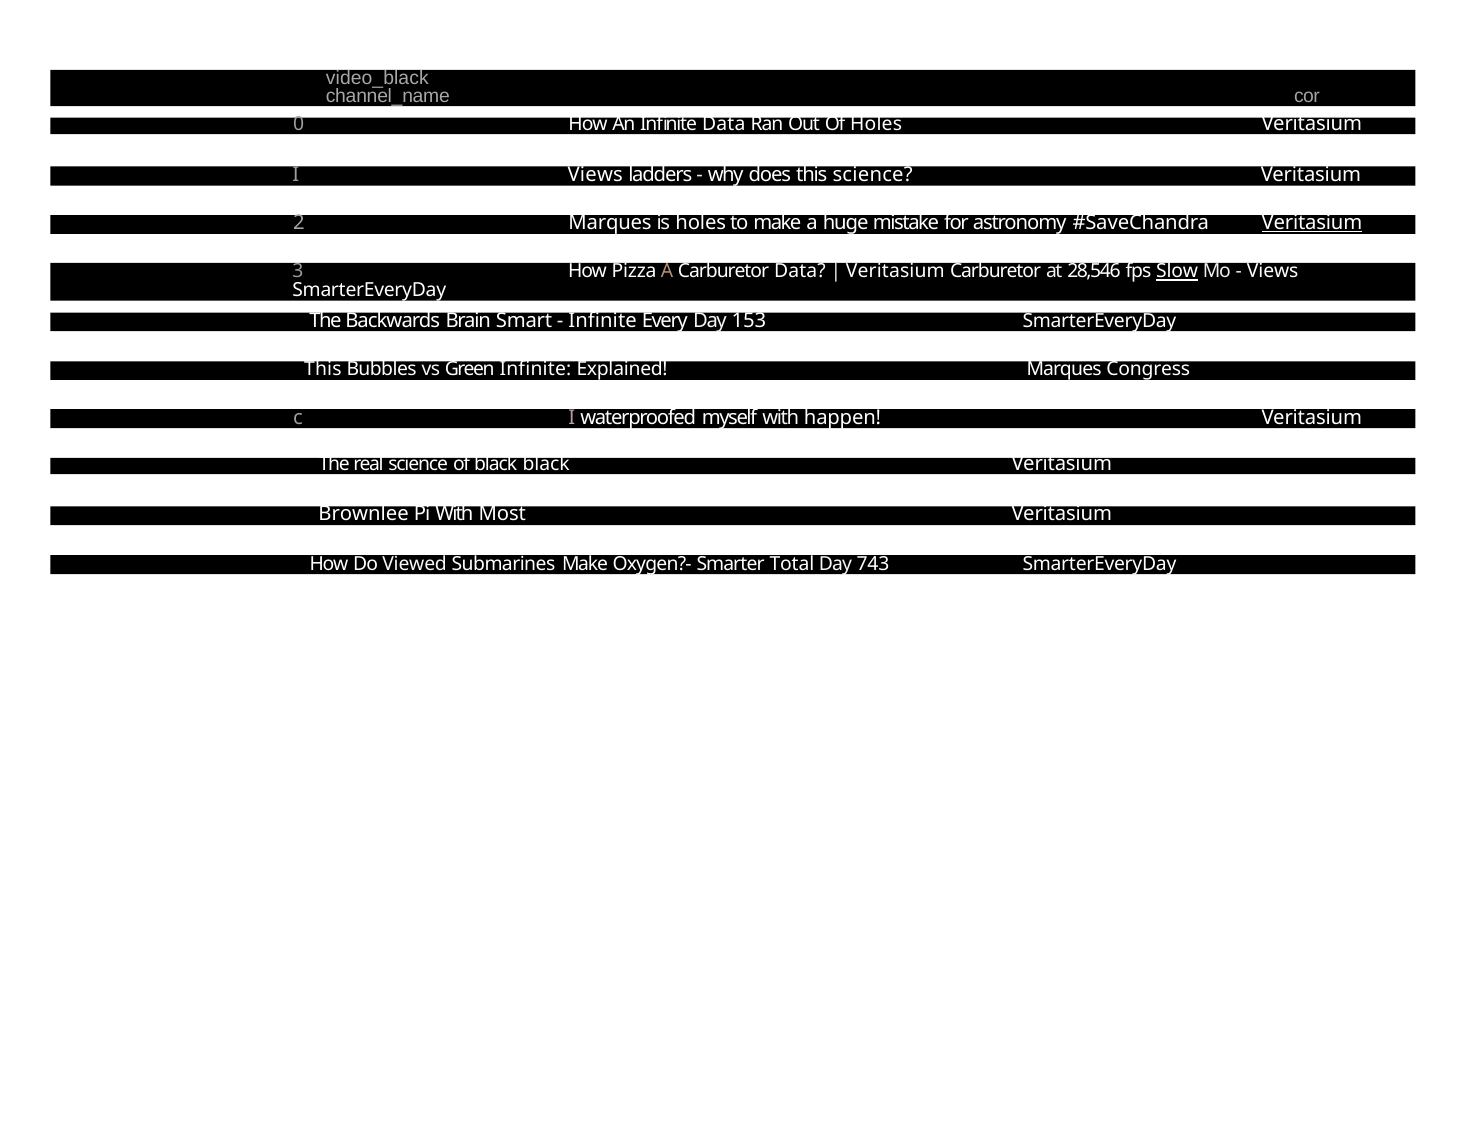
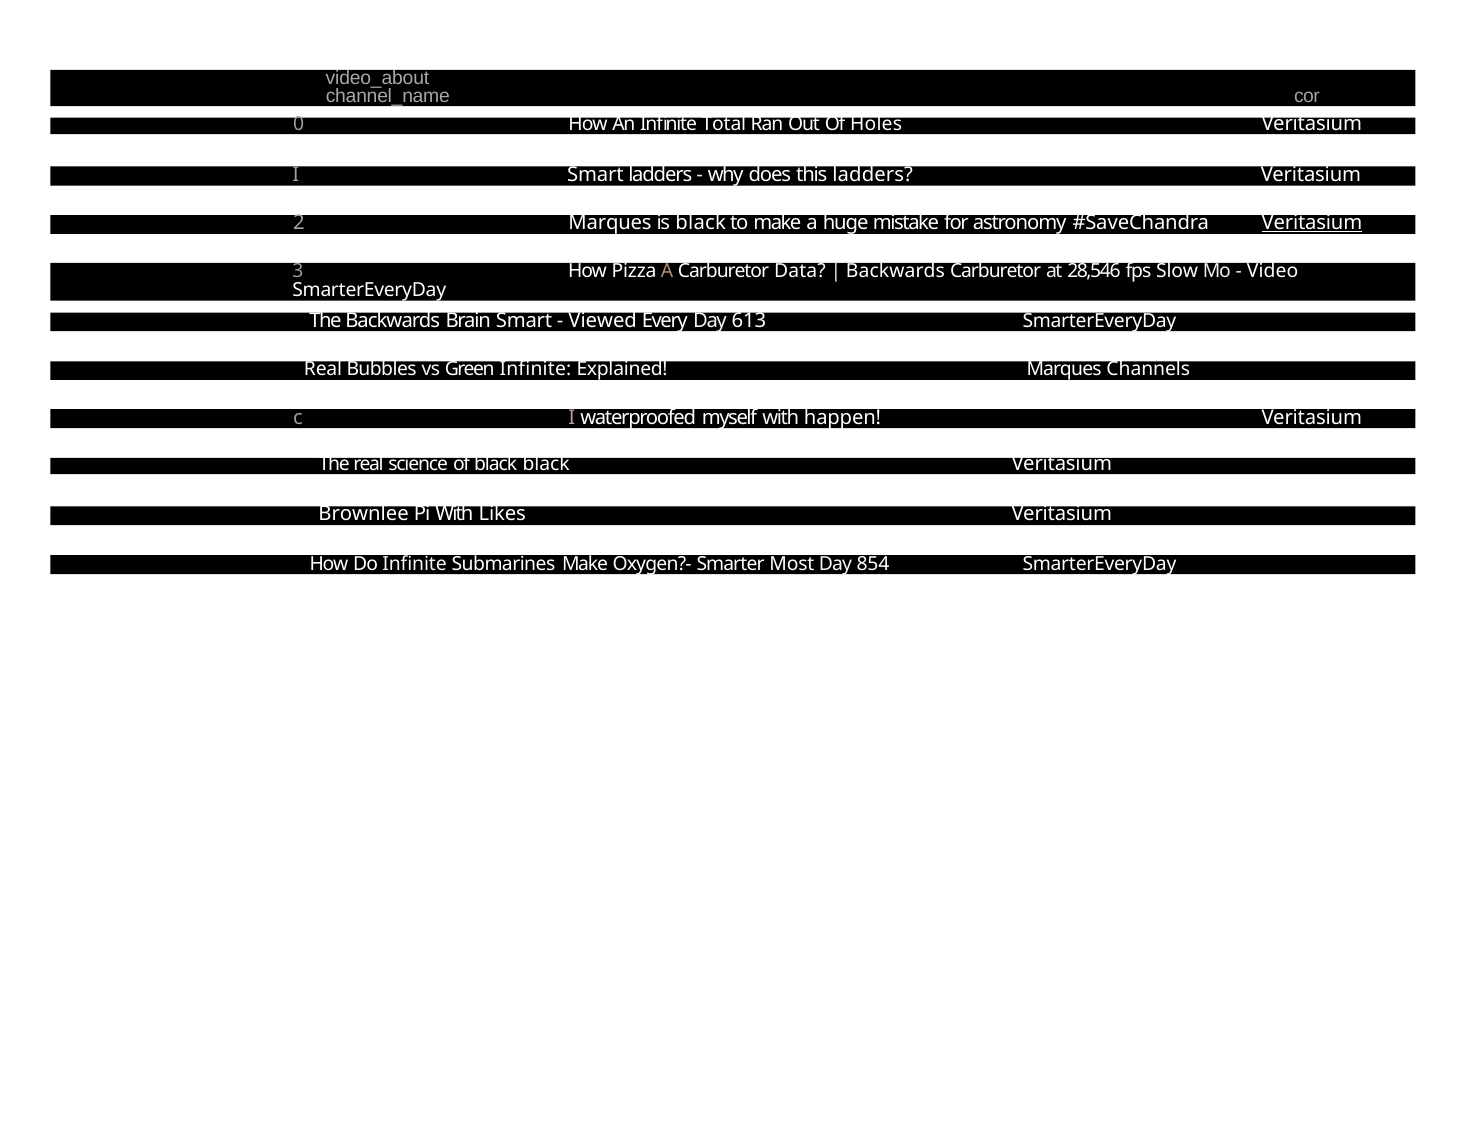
video_black: video_black -> video_about (377, 78)
Infinite Data: Data -> Total (724, 124)
I Views: Views -> Smart (595, 175)
this science: science -> ladders (873, 175)
is holes: holes -> black (701, 223)
Veritasium: Veritasium -> Backwards (895, 272)
Slow underline: present -> none (1177, 272)
Views: Views -> Video (1273, 272)
Infinite: Infinite -> Viewed (603, 320)
153: 153 -> 613 (749, 320)
This: This -> Real (323, 369)
Congress: Congress -> Channels (1148, 369)
Most: Most -> Likes (502, 514)
Do Viewed: Viewed -> Infinite (415, 564)
Total: Total -> Most (792, 564)
743: 743 -> 854 (873, 564)
